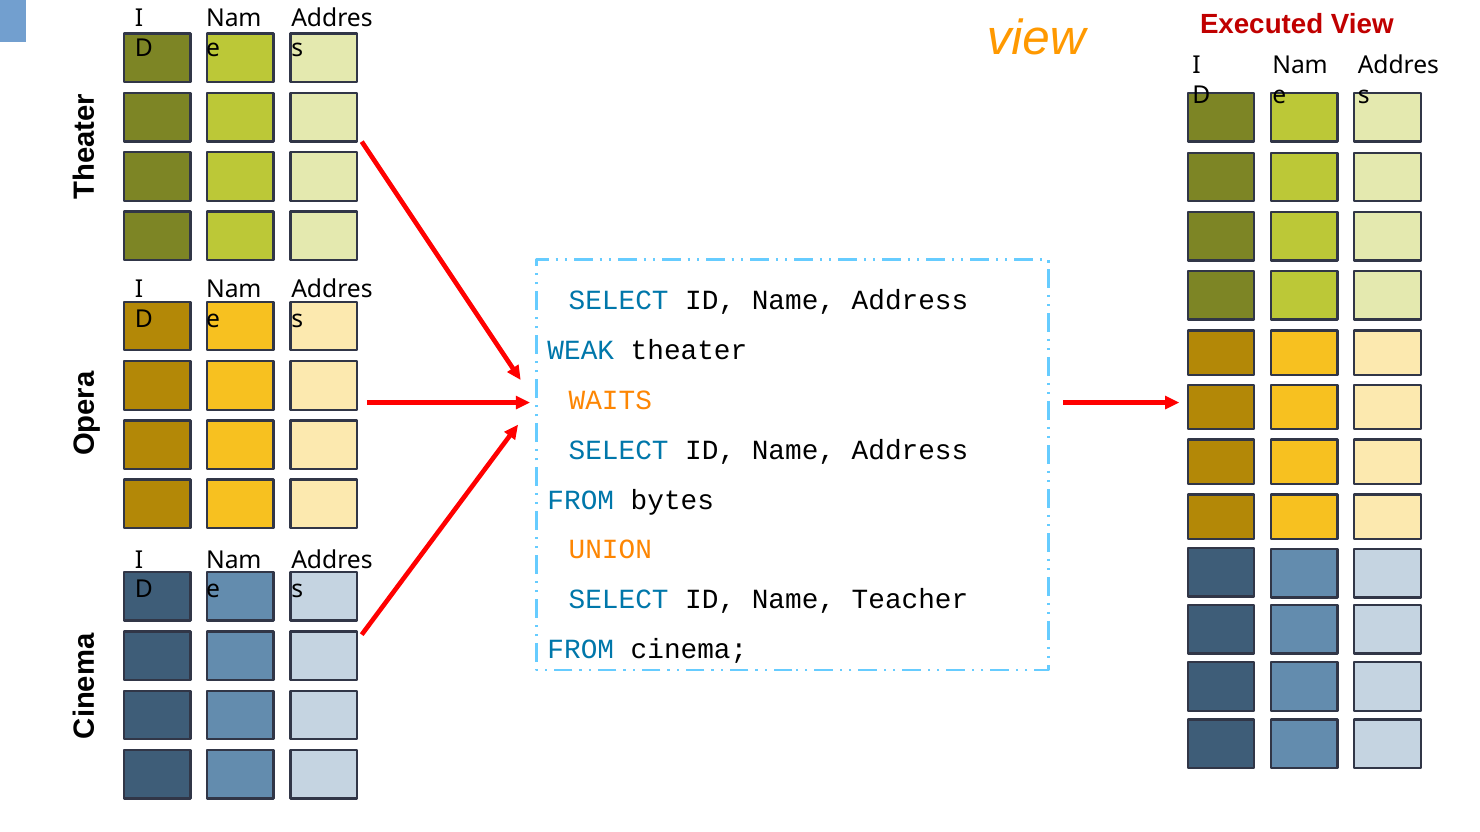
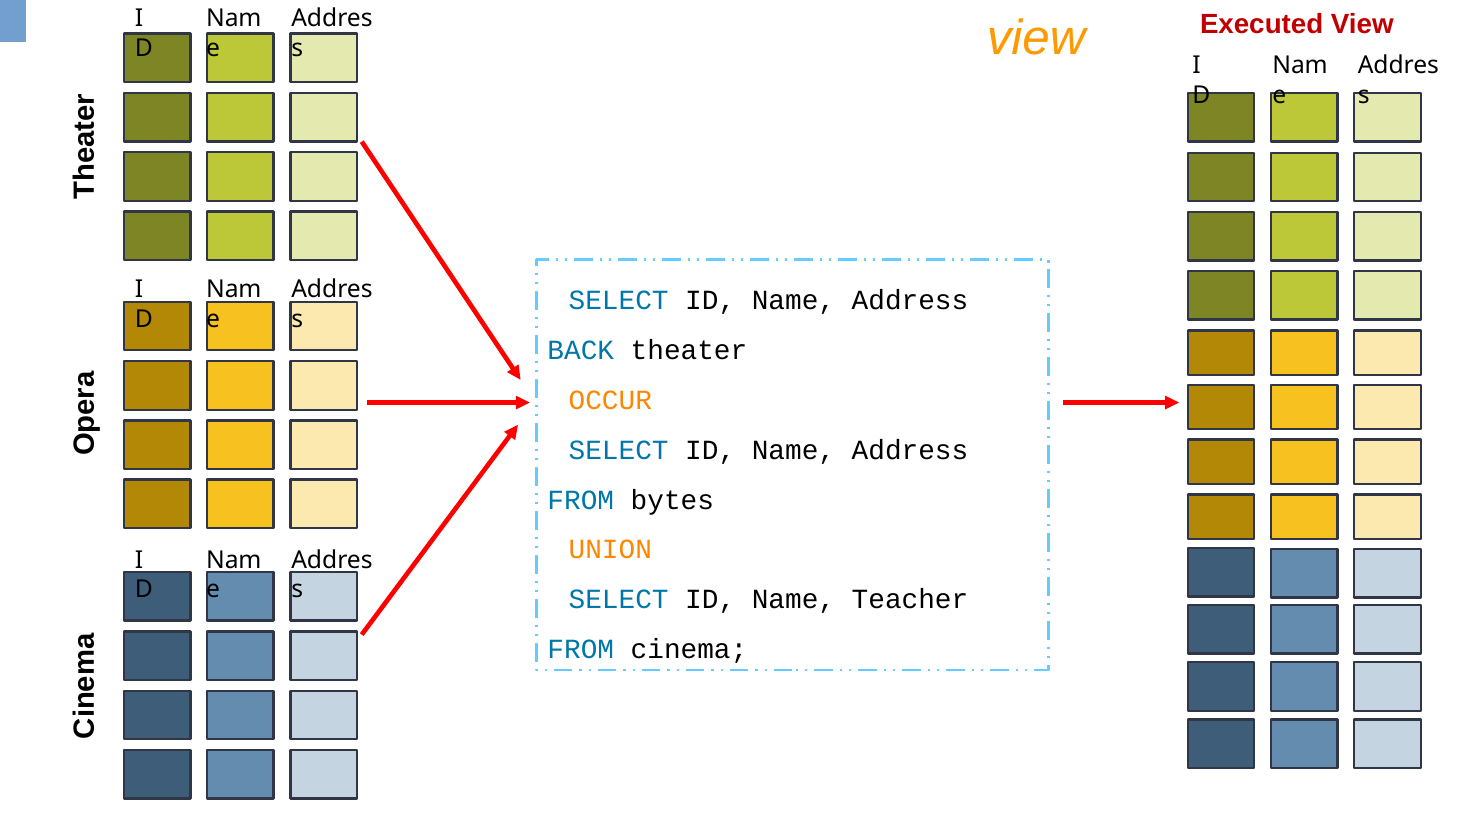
WEAK: WEAK -> BACK (581, 350)
WAITS: WAITS -> OCCUR (610, 400)
